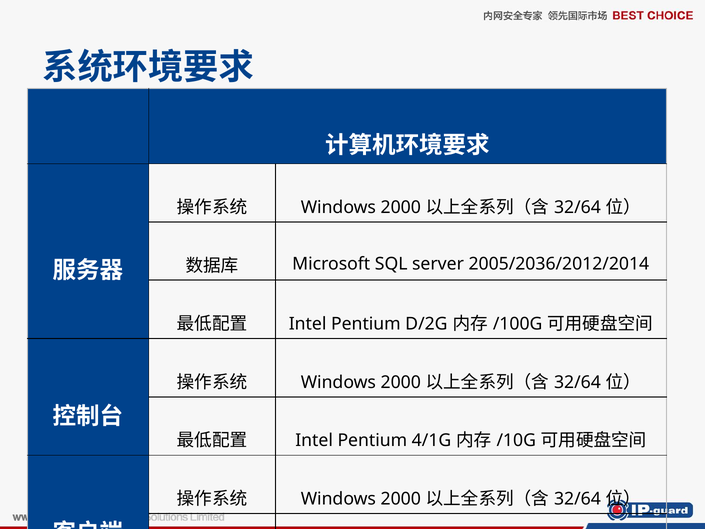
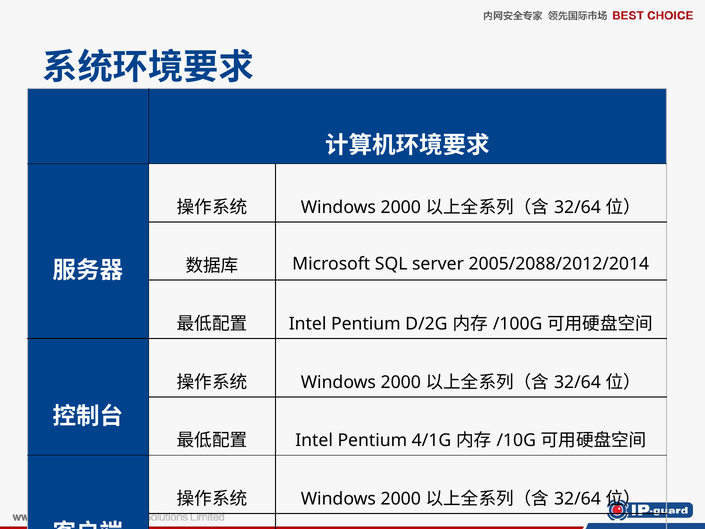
2005/2036/2012/2014: 2005/2036/2012/2014 -> 2005/2088/2012/2014 (559, 264)
